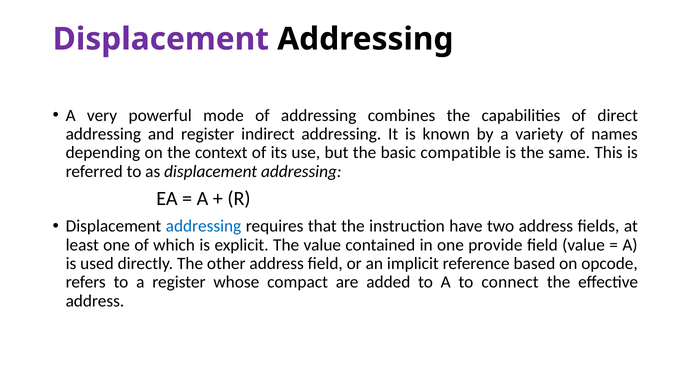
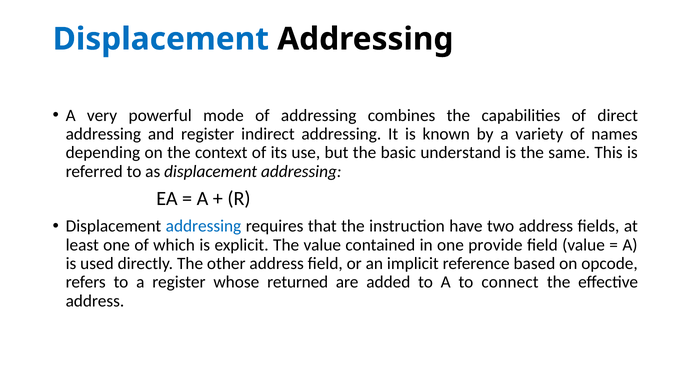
Displacement colour: purple -> blue (161, 39)
compatible: compatible -> understand (461, 153)
compact: compact -> returned (298, 282)
